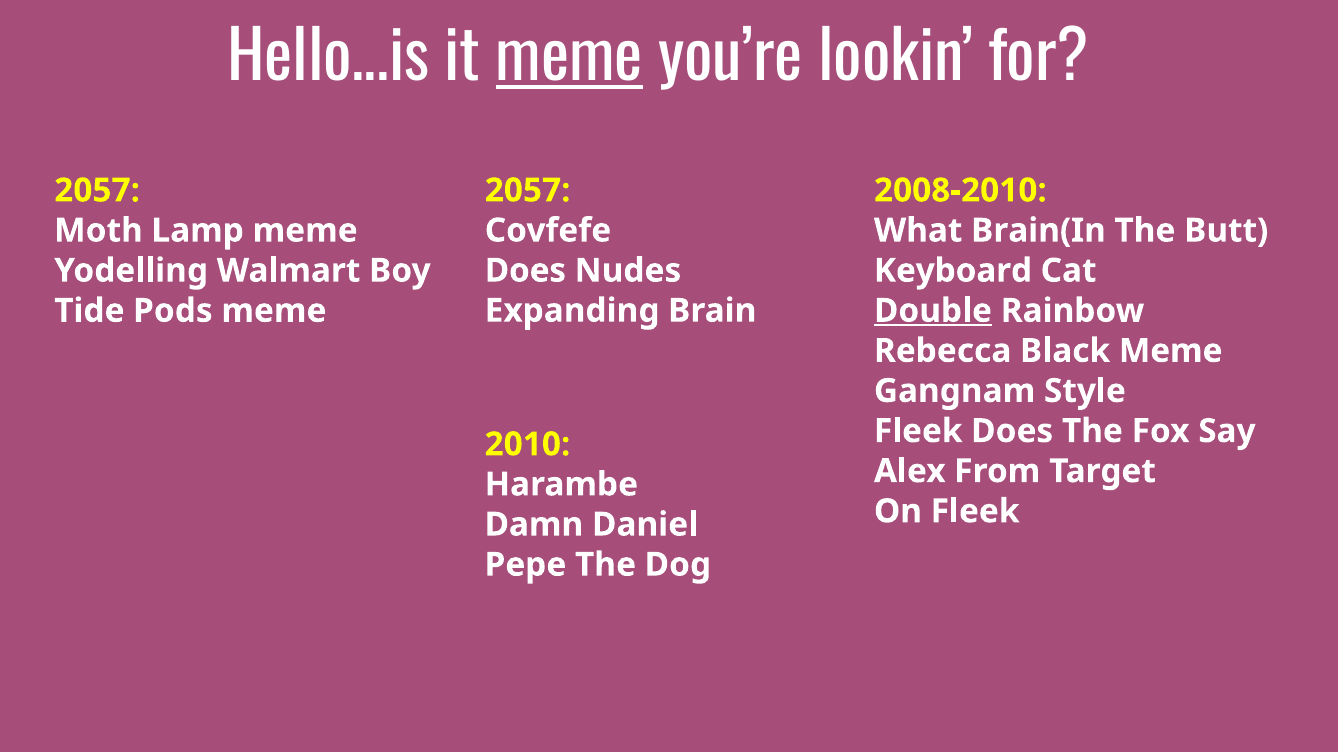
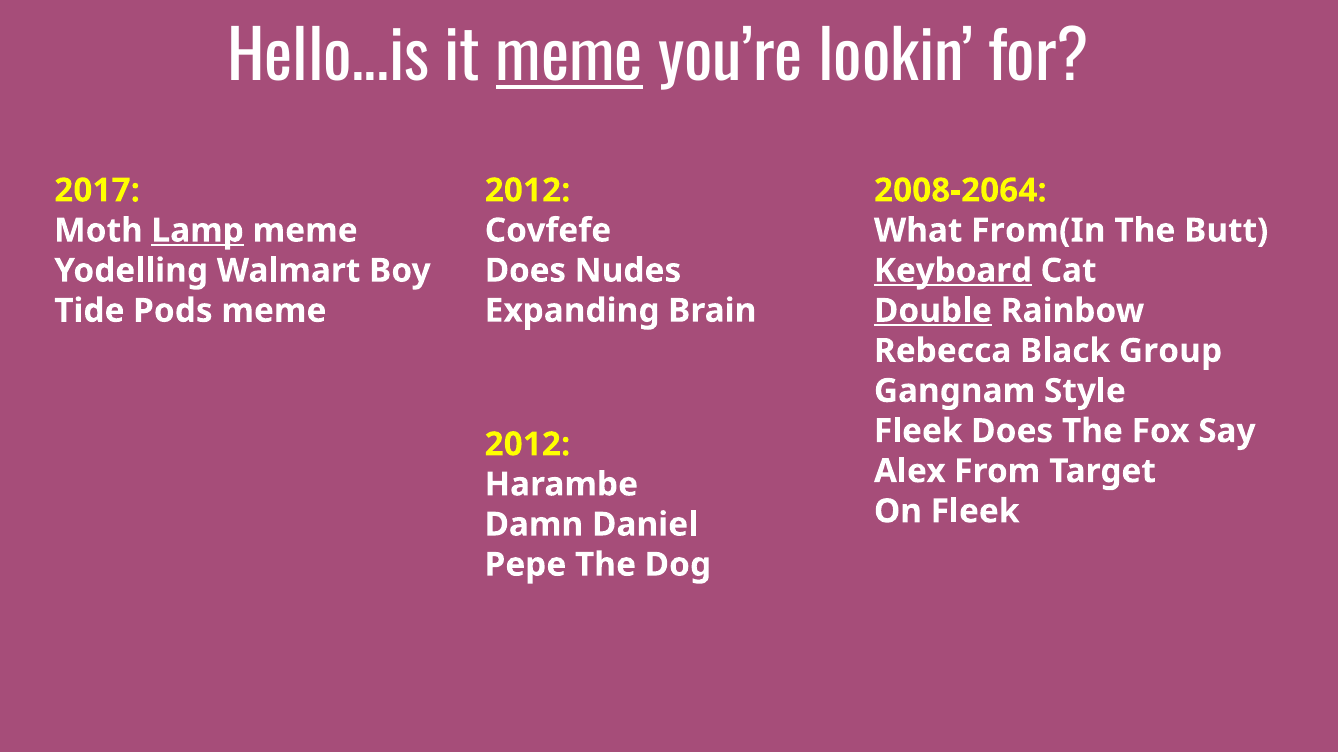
2057: 2057 -> 2012 (528, 191)
2057: 2057 -> 2017 (97, 191)
2008-2010: 2008-2010 -> 2008-2064 (960, 191)
Lamp underline: none -> present (198, 231)
Brain(In: Brain(In -> From(In (1038, 231)
Keyboard underline: none -> present (953, 271)
Black Meme: Meme -> Group (1171, 351)
2010: 2010 -> 2012 (527, 445)
